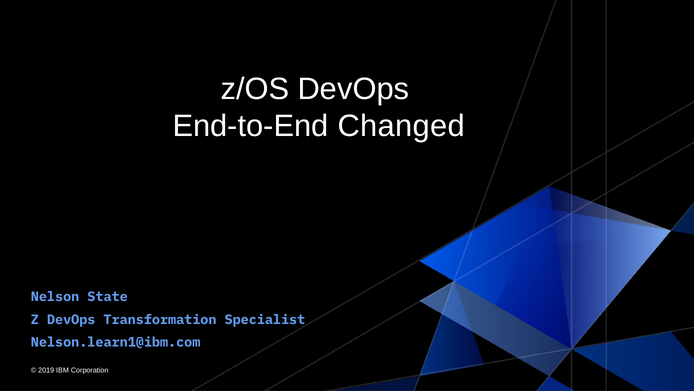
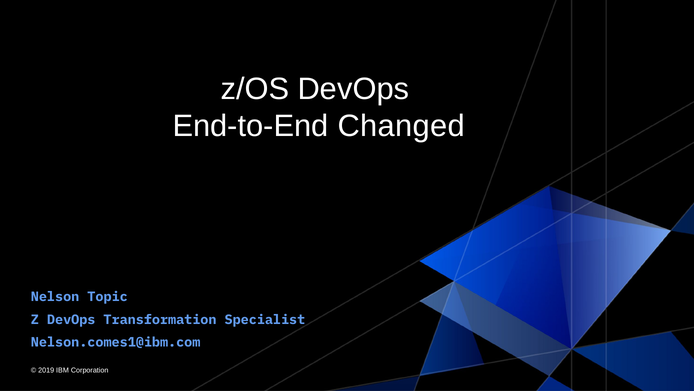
State: State -> Topic (108, 296)
Nelson.learn1@ibm.com: Nelson.learn1@ibm.com -> Nelson.comes1@ibm.com (116, 342)
